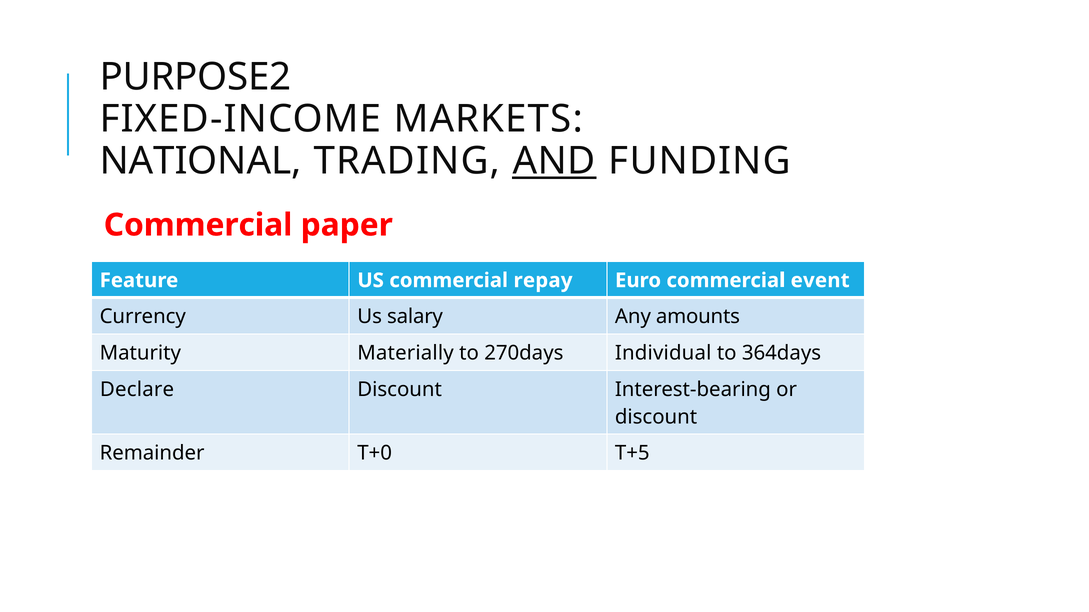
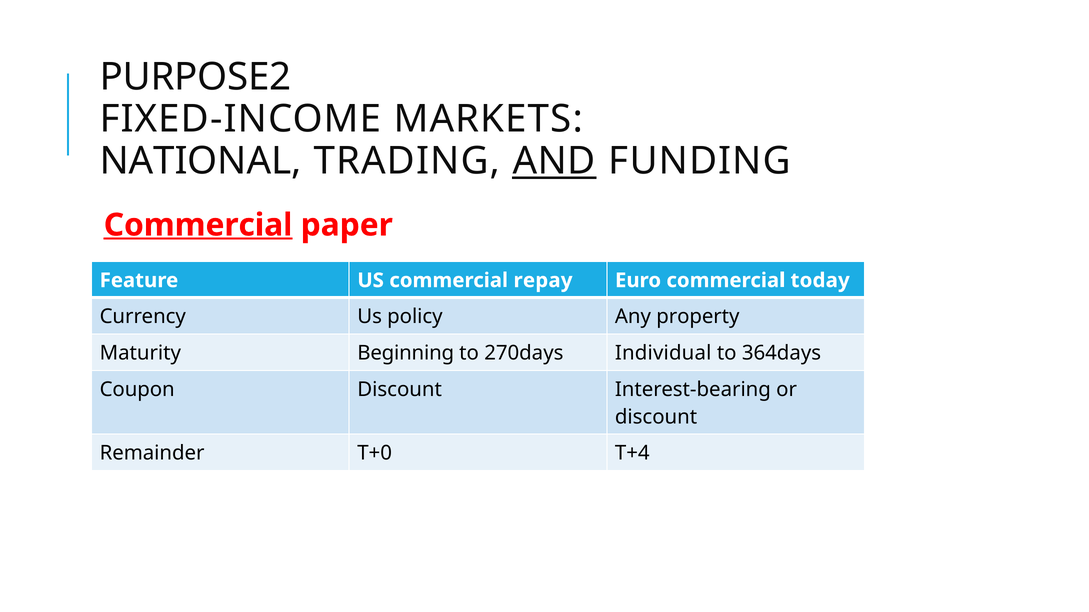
Commercial underline: none -> present (198, 225)
event: event -> today (820, 281)
salary: salary -> policy (415, 317)
amounts: amounts -> property (698, 317)
Materially: Materially -> Beginning (406, 353)
Declare: Declare -> Coupon (137, 390)
T+5: T+5 -> T+4 (632, 454)
